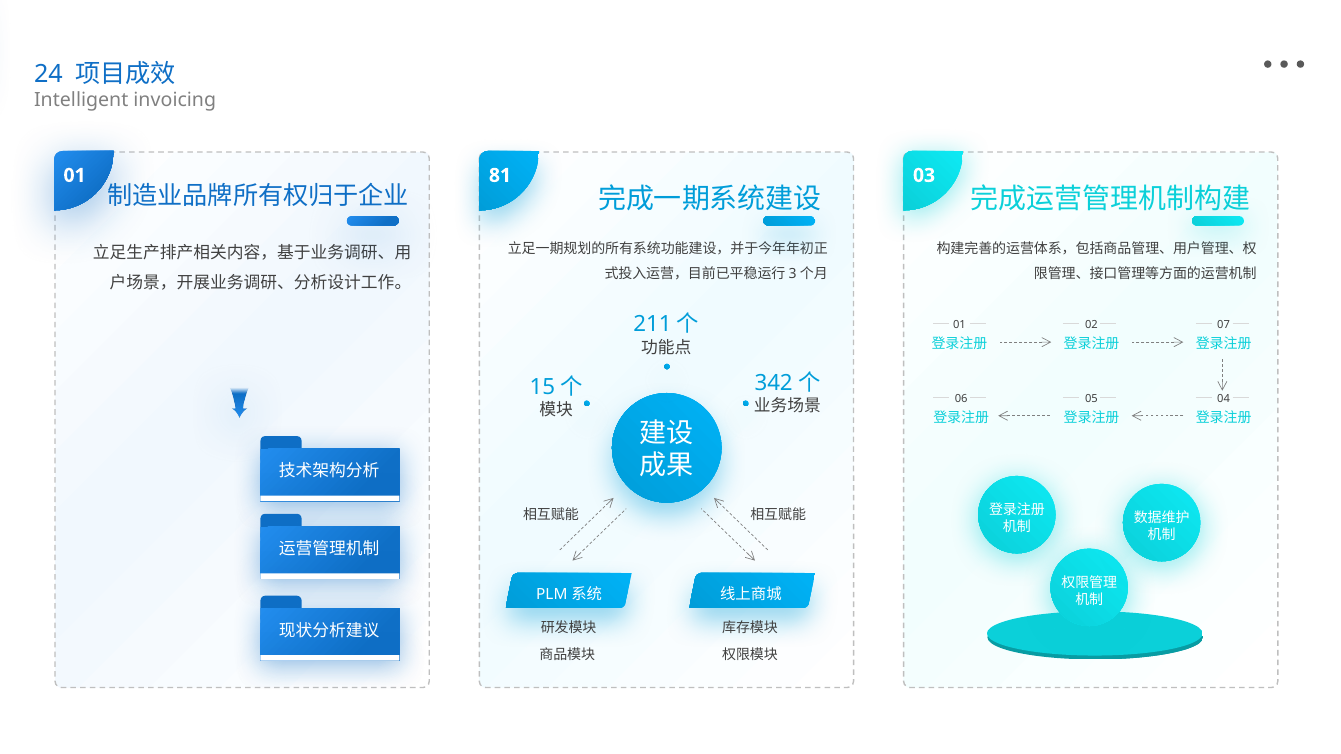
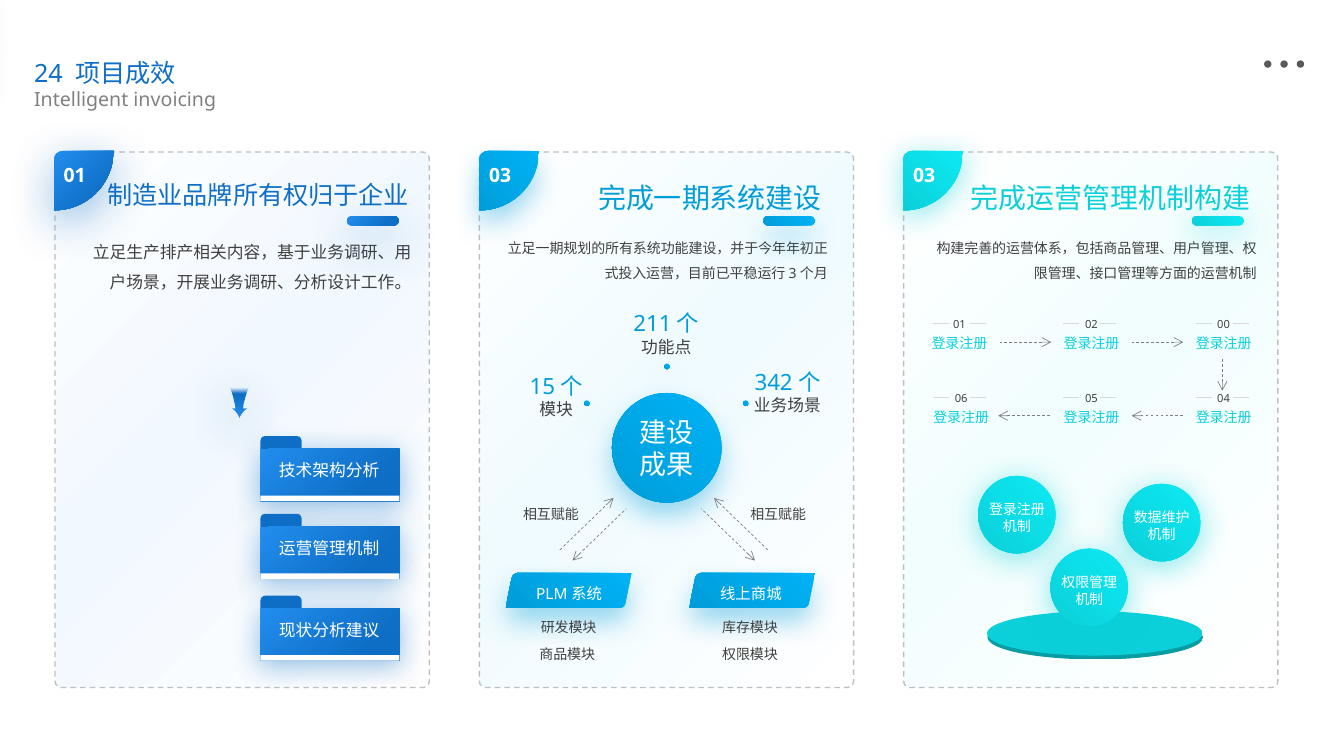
01 81: 81 -> 03 (500, 176)
07: 07 -> 00 (1224, 325)
